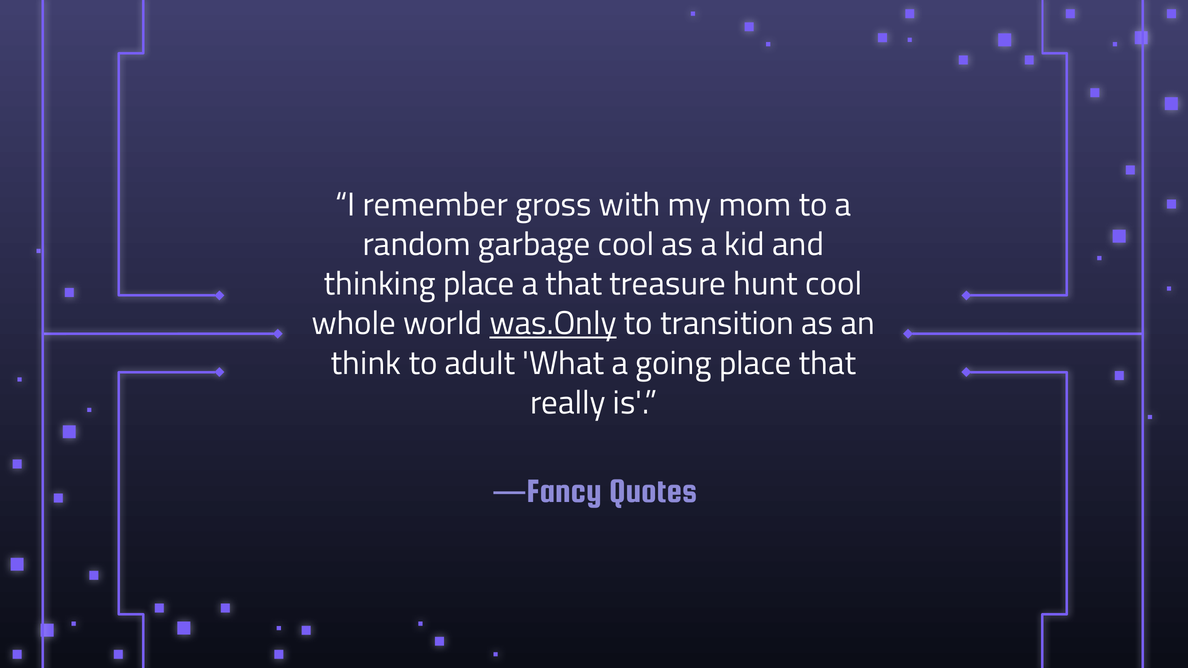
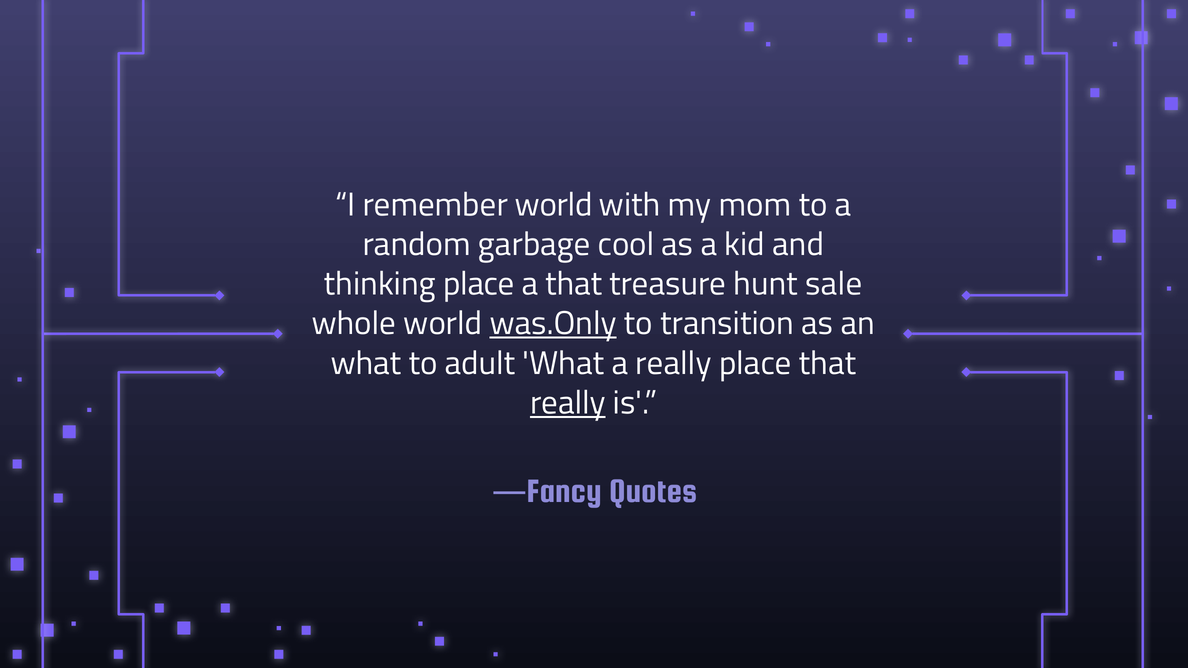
remember gross: gross -> world (554, 205)
hunt cool: cool -> sale (834, 284)
think: think -> what (366, 363)
a going: going -> really (674, 363)
really underline: none -> present (568, 403)
